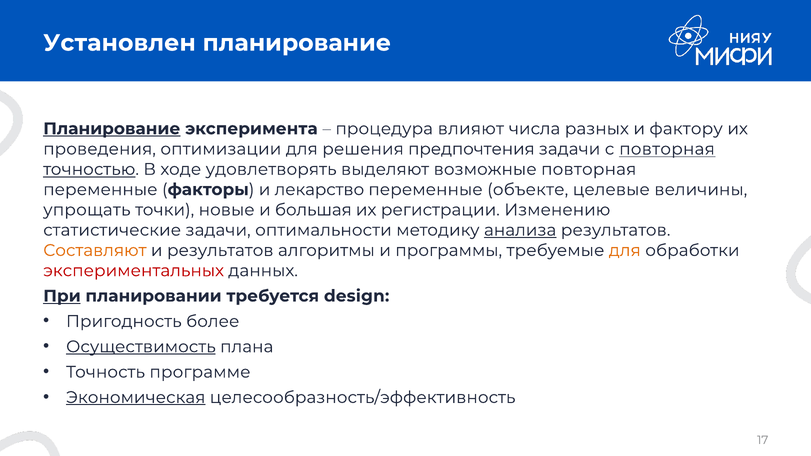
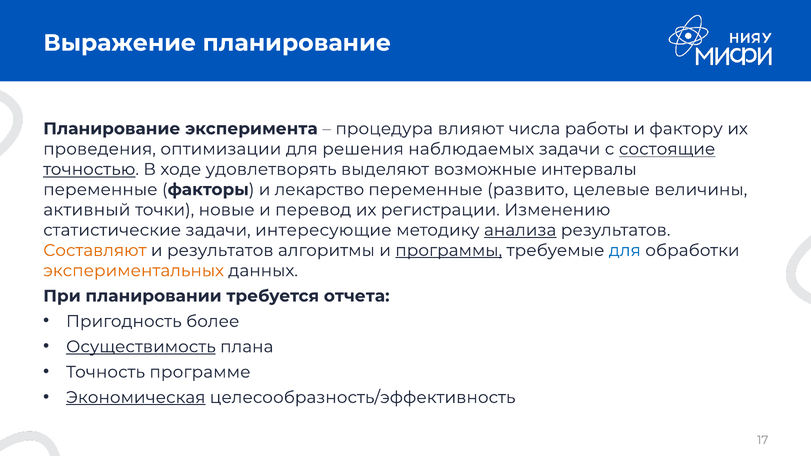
Установлен: Установлен -> Выражение (120, 43)
Планирование underline: present -> none (112, 129)
разных: разных -> работы (597, 129)
предпочтения: предпочтения -> наблюдаемых (471, 149)
с повторная: повторная -> состоящие (667, 149)
возможные повторная: повторная -> интервалы (589, 169)
объекте: объекте -> развито (528, 190)
упрощать: упрощать -> активный (87, 210)
большая: большая -> перевод (313, 210)
оптимальности: оптимальности -> интересующие (323, 230)
программы underline: none -> present (449, 250)
для colour: orange -> blue (625, 250)
экспериментальных colour: red -> orange (134, 271)
При underline: present -> none (62, 296)
design: design -> отчета (357, 296)
